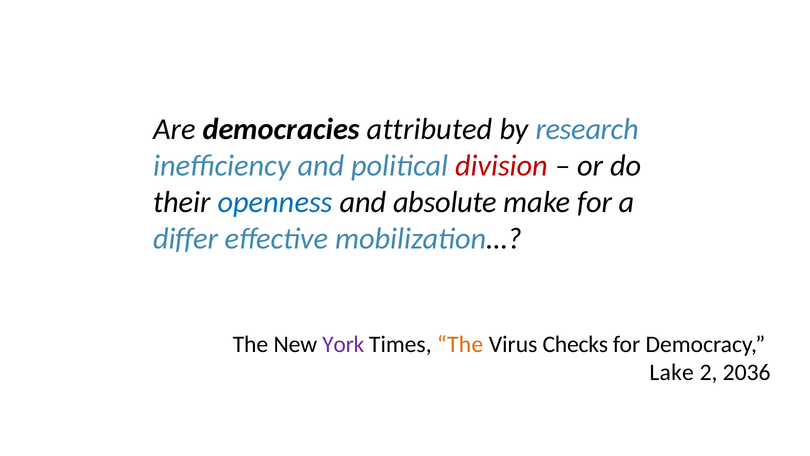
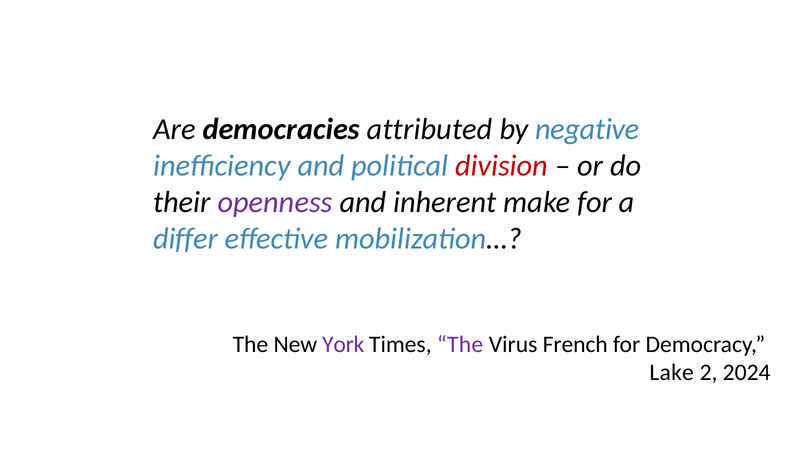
research: research -> negative (587, 129)
openness colour: blue -> purple (275, 202)
absolute: absolute -> inherent (445, 202)
The colour: orange -> purple (460, 344)
Checks: Checks -> French (575, 344)
2036: 2036 -> 2024 (747, 372)
